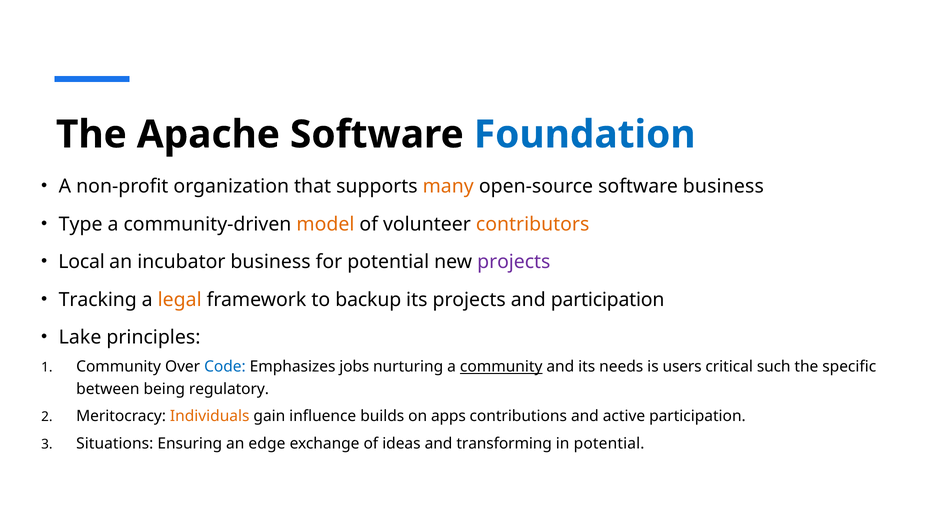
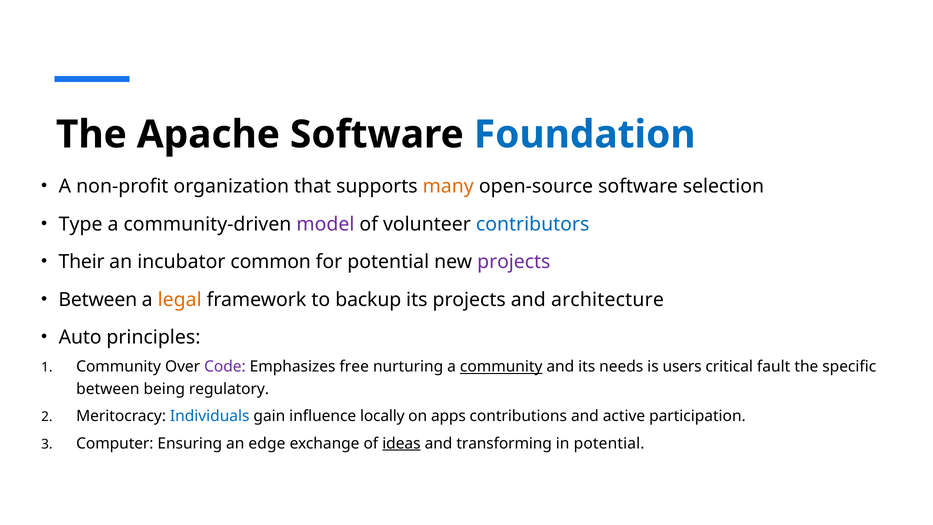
software business: business -> selection (723, 186)
model colour: orange -> purple (325, 224)
contributors colour: orange -> blue (533, 224)
Local: Local -> Their (82, 262)
incubator business: business -> common (271, 262)
Tracking: Tracking -> Between (98, 300)
and participation: participation -> architecture (607, 300)
Lake: Lake -> Auto (80, 337)
Code colour: blue -> purple (225, 367)
jobs: jobs -> free (354, 367)
such: such -> fault (774, 367)
Individuals colour: orange -> blue (210, 416)
builds: builds -> locally (382, 416)
Situations: Situations -> Computer (115, 443)
ideas underline: none -> present (401, 443)
